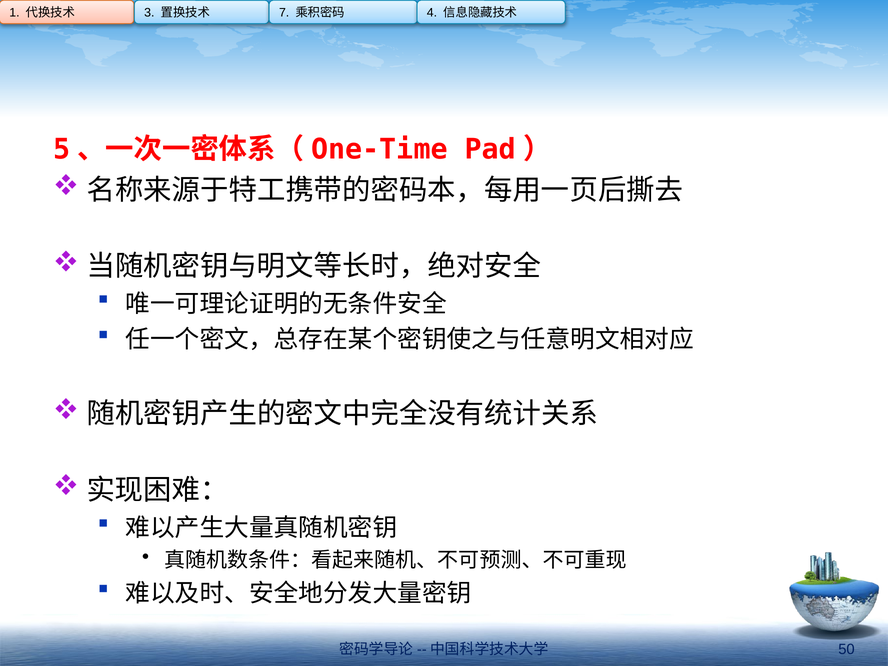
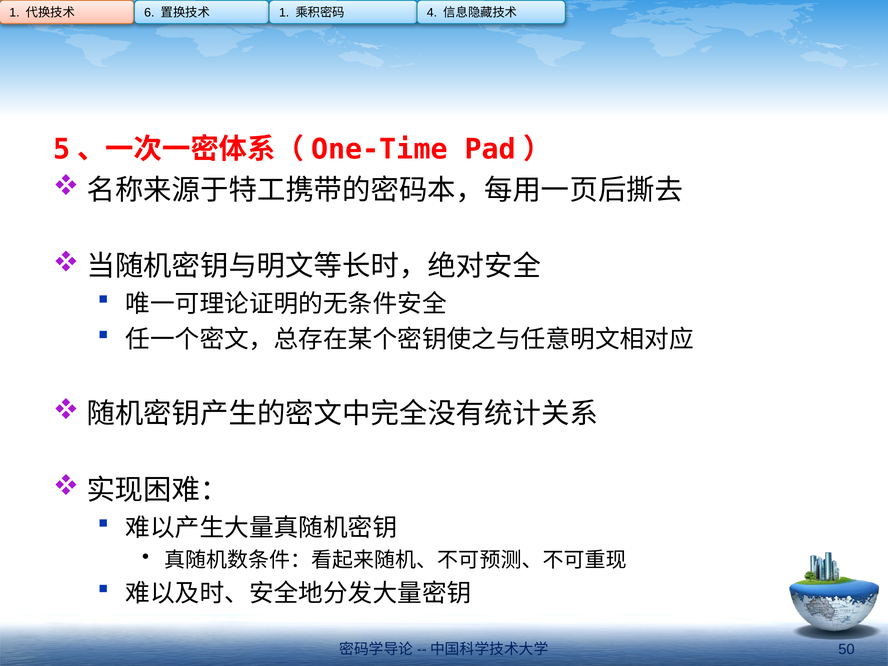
3: 3 -> 6 (149, 13)
7: 7 -> 1 (284, 13)
